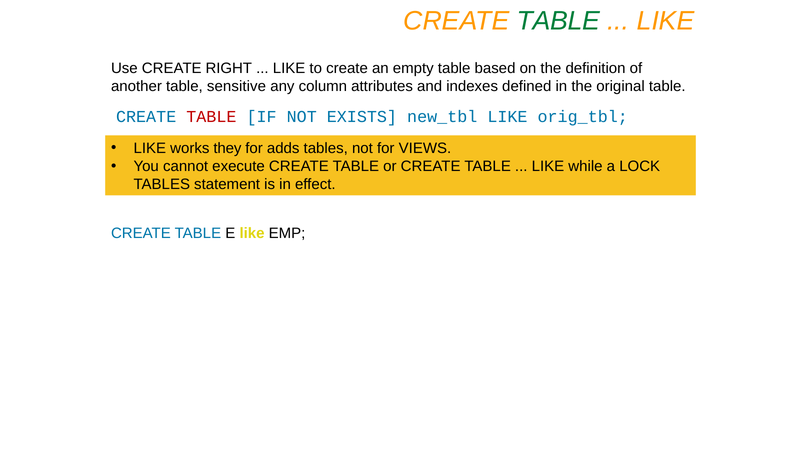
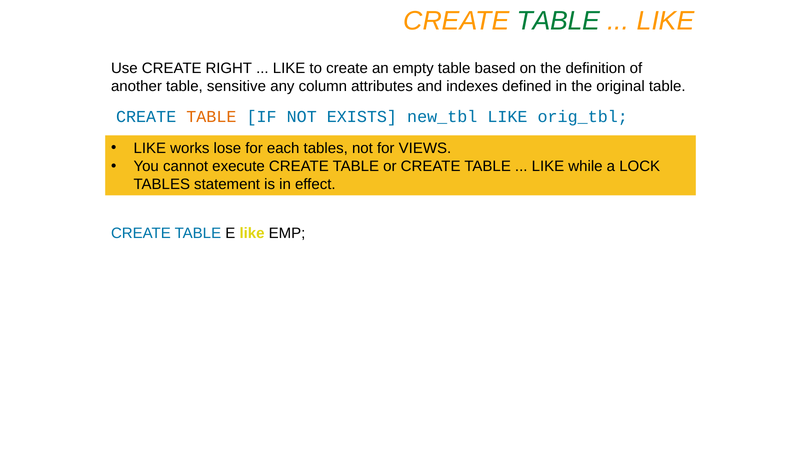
TABLE colour: red -> orange (211, 117)
they: they -> lose (227, 148)
adds: adds -> each (283, 148)
